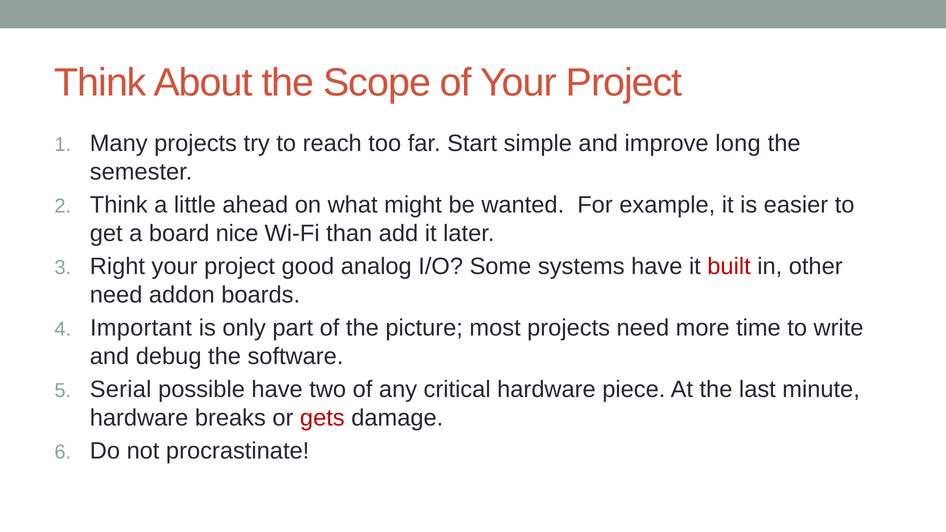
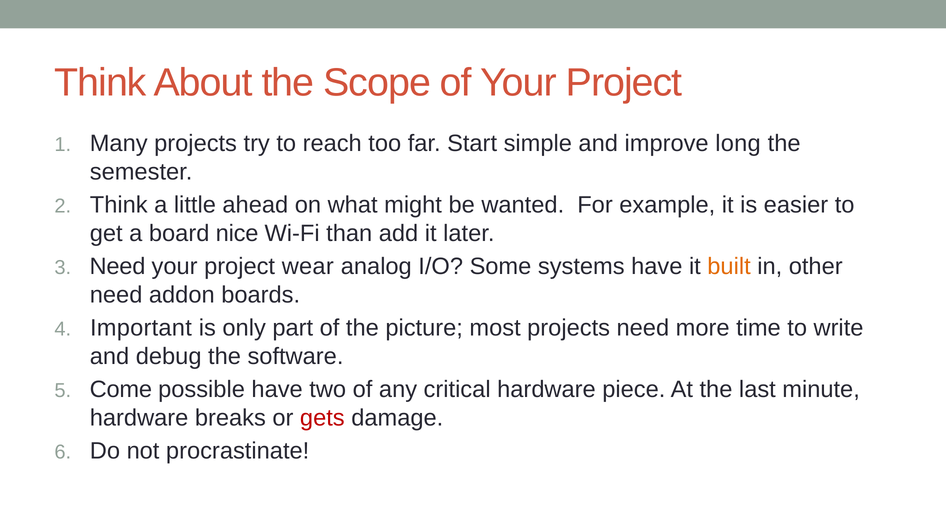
Right: Right -> Need (118, 267)
good: good -> wear (308, 267)
built colour: red -> orange (729, 267)
Serial: Serial -> Come (121, 389)
